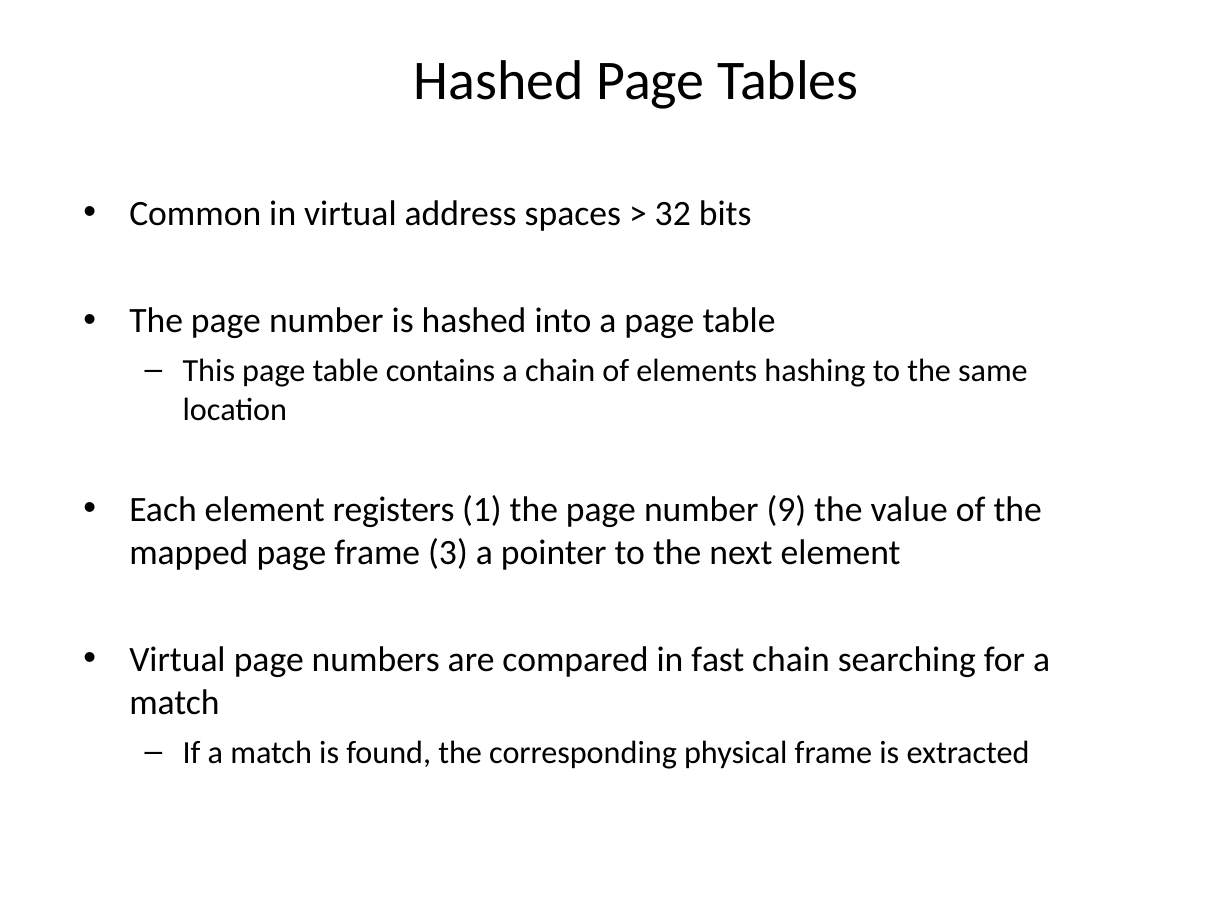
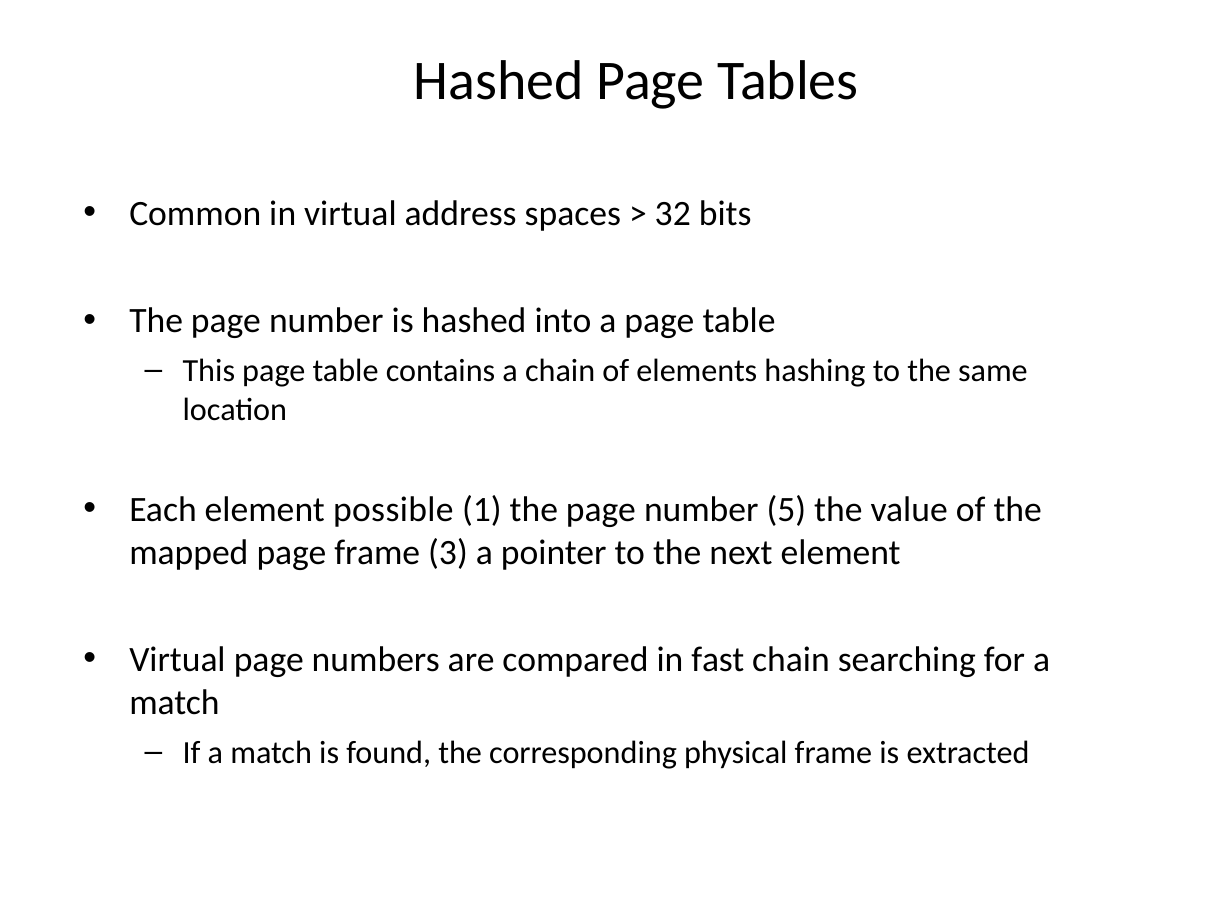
registers: registers -> possible (393, 510)
9: 9 -> 5 (786, 510)
